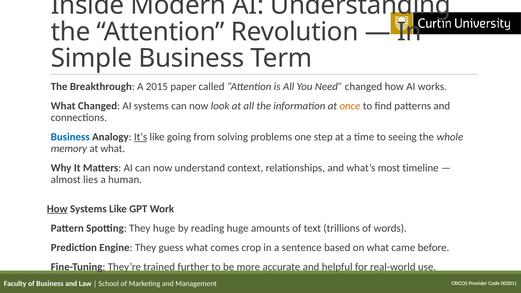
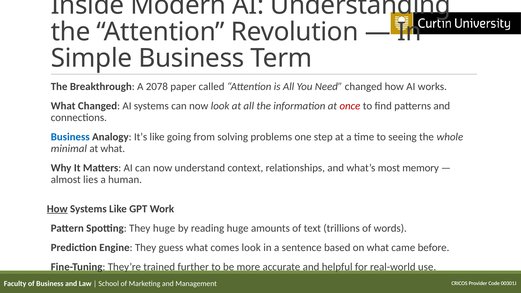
2015: 2015 -> 2078 (157, 87)
once colour: orange -> red (350, 106)
It’s underline: present -> none (141, 137)
memory: memory -> minimal (69, 149)
timeline: timeline -> memory (421, 168)
comes crop: crop -> look (251, 247)
